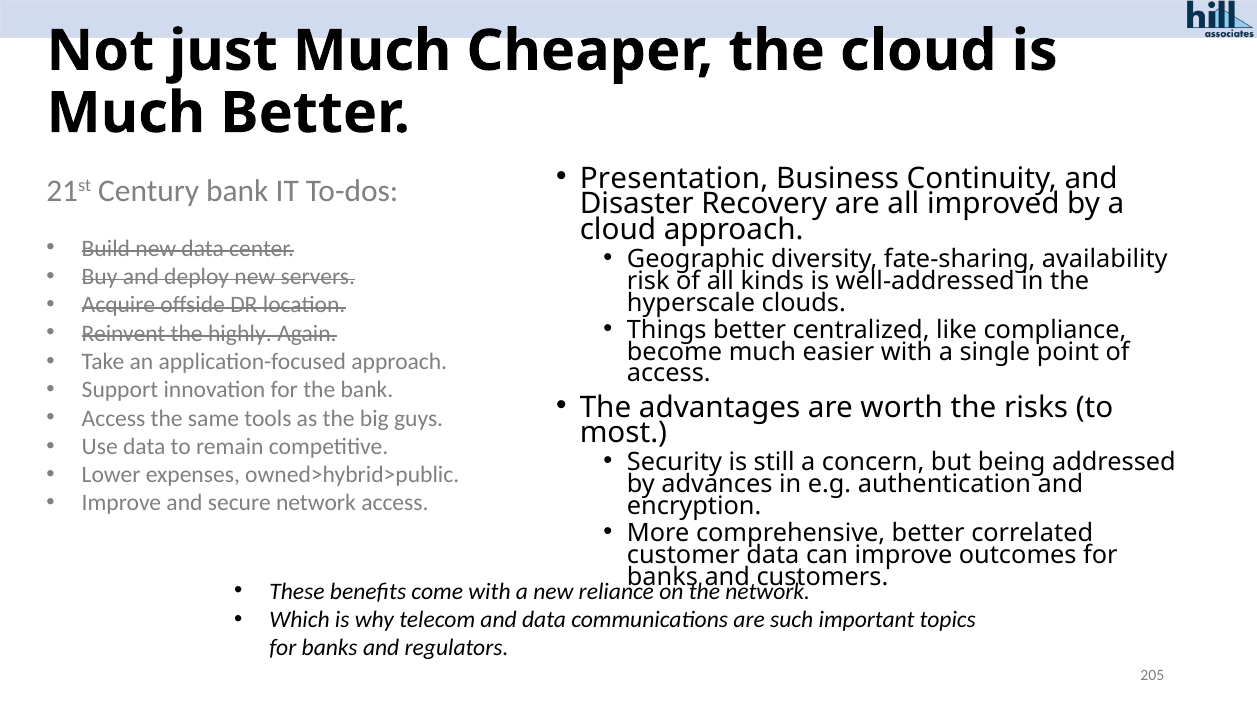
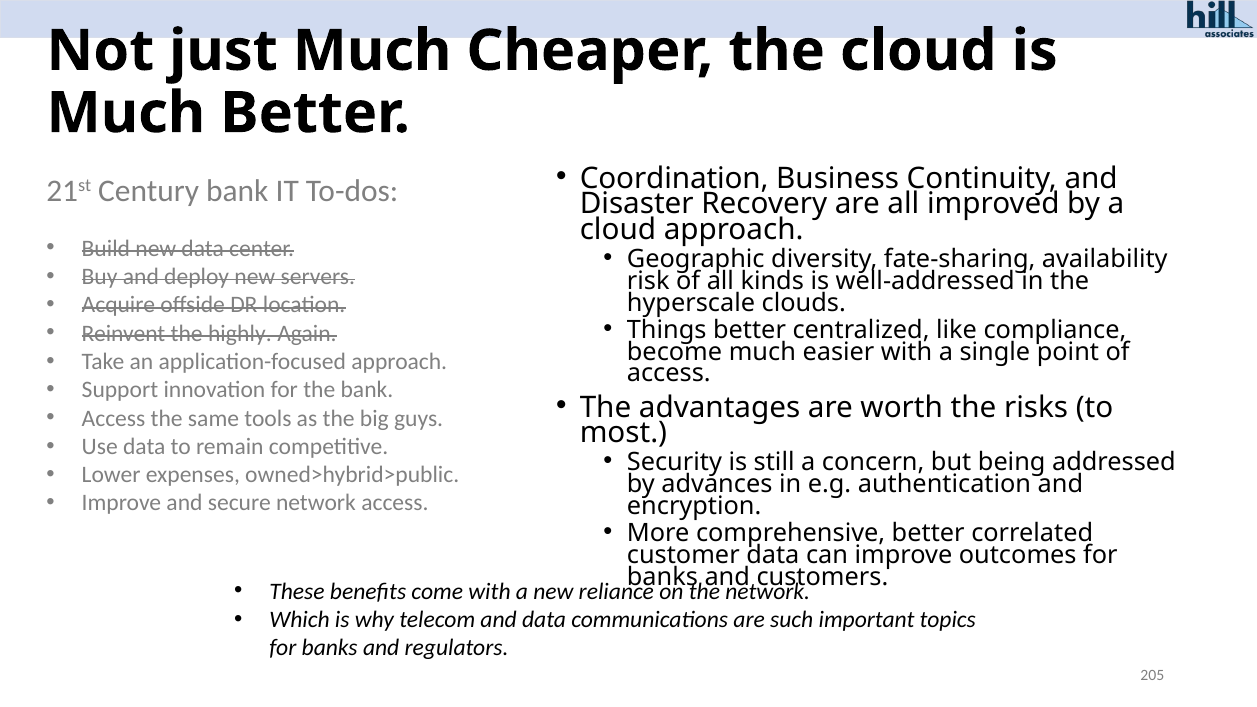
Presentation: Presentation -> Coordination (674, 178)
